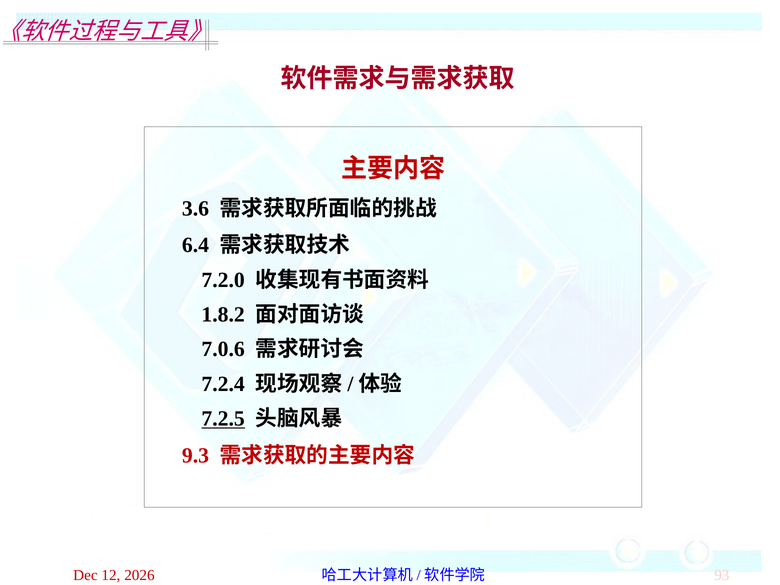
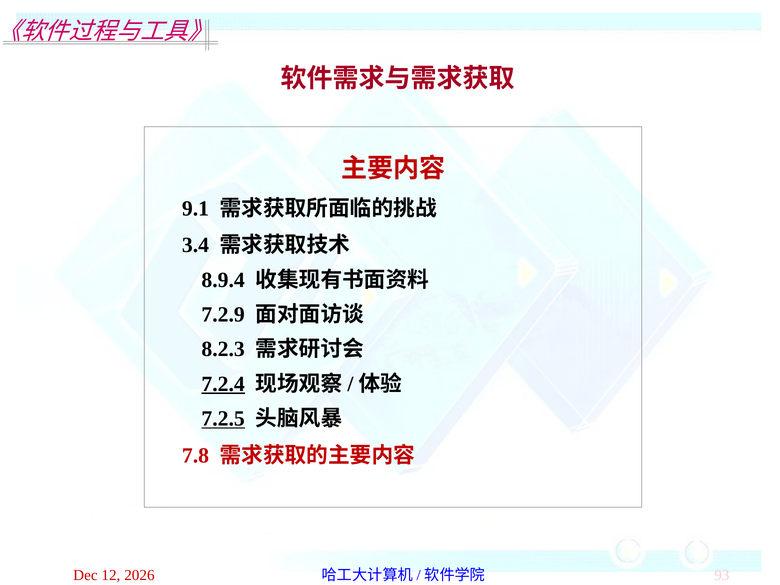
3.6: 3.6 -> 9.1 (196, 208)
6.4: 6.4 -> 3.4 (196, 245)
7.2.0: 7.2.0 -> 8.9.4 (223, 280)
1.8.2: 1.8.2 -> 7.2.9 (223, 315)
7.0.6: 7.0.6 -> 8.2.3 (223, 349)
7.2.4 underline: none -> present (223, 384)
9.3: 9.3 -> 7.8 (196, 455)
